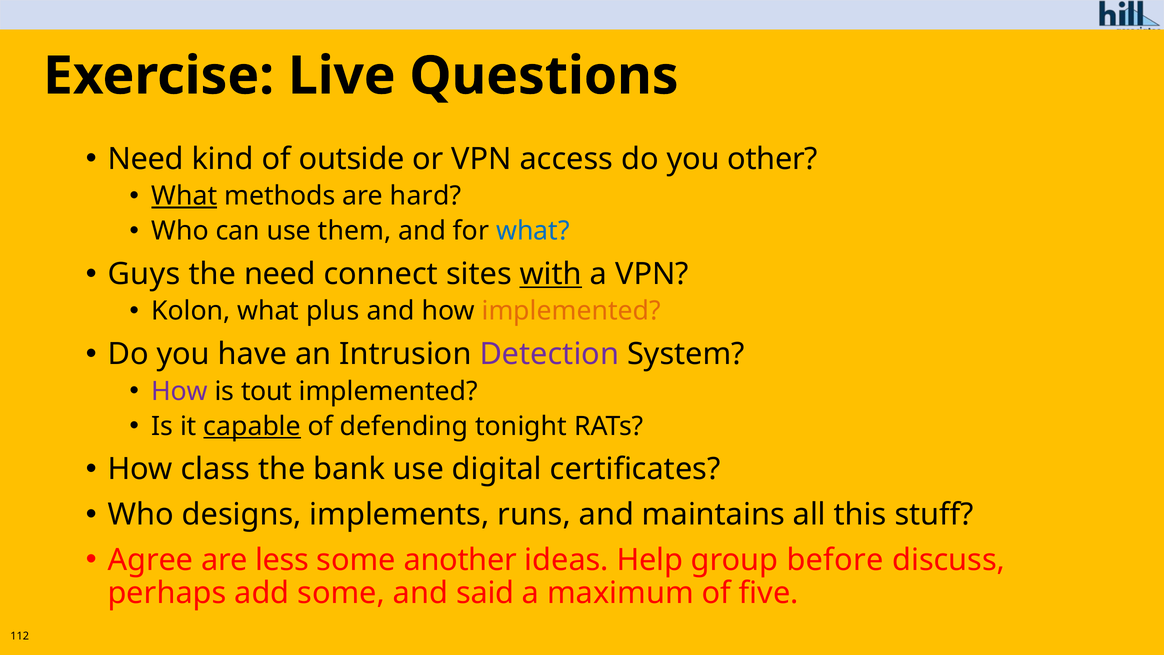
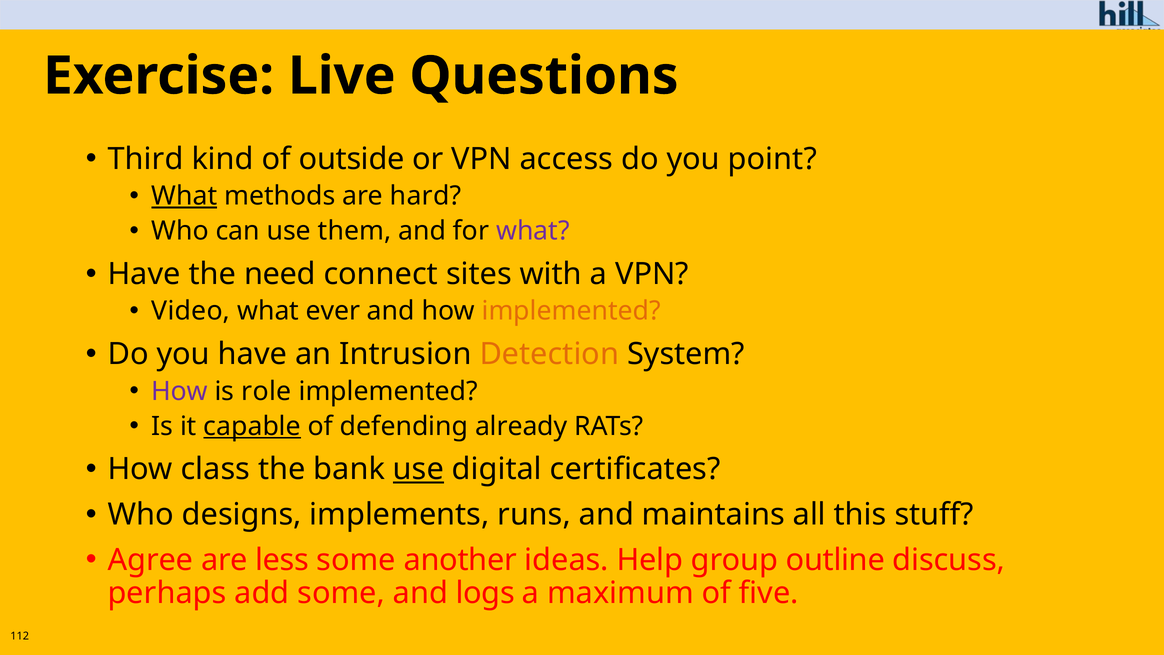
Need: Need -> Third (146, 159)
other: other -> point (772, 159)
what colour: blue -> purple (533, 231)
Guys: Guys -> Have (144, 274)
with underline: present -> none (551, 274)
Kolon: Kolon -> Video (191, 311)
plus: plus -> ever (333, 311)
Detection colour: purple -> orange (549, 354)
tout: tout -> role (266, 391)
tonight: tonight -> already (521, 426)
use underline: none -> present (418, 469)
before: before -> outline (835, 560)
said: said -> logs (485, 593)
